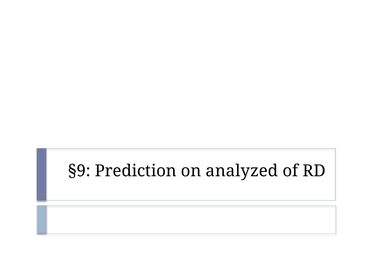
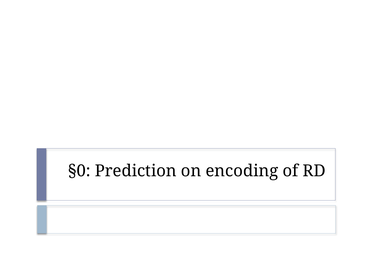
§9: §9 -> §0 (79, 171)
analyzed: analyzed -> encoding (242, 171)
